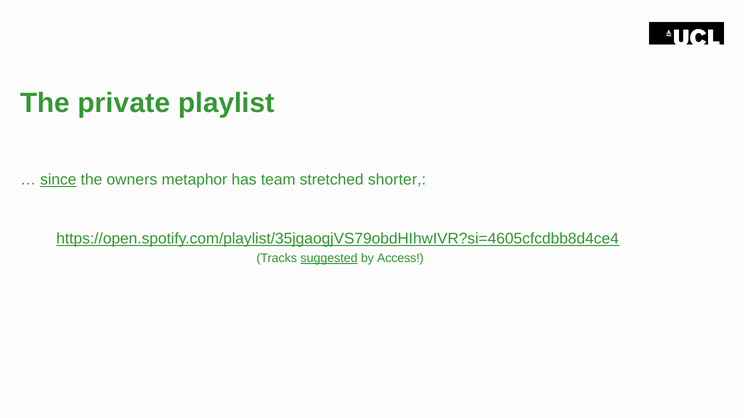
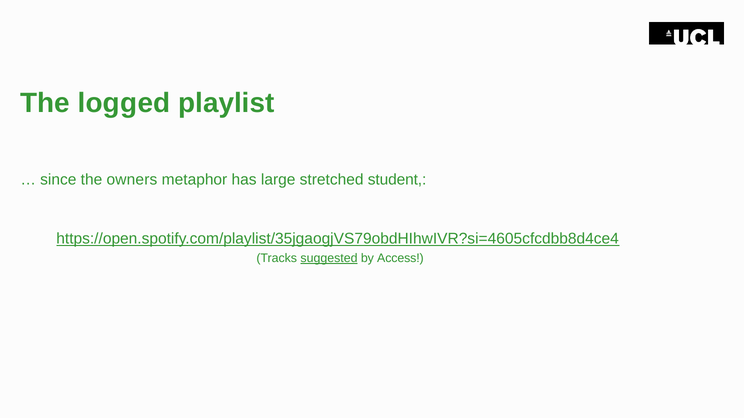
private: private -> logged (124, 103)
since underline: present -> none (58, 180)
team: team -> large (278, 180)
shorter: shorter -> student (397, 180)
